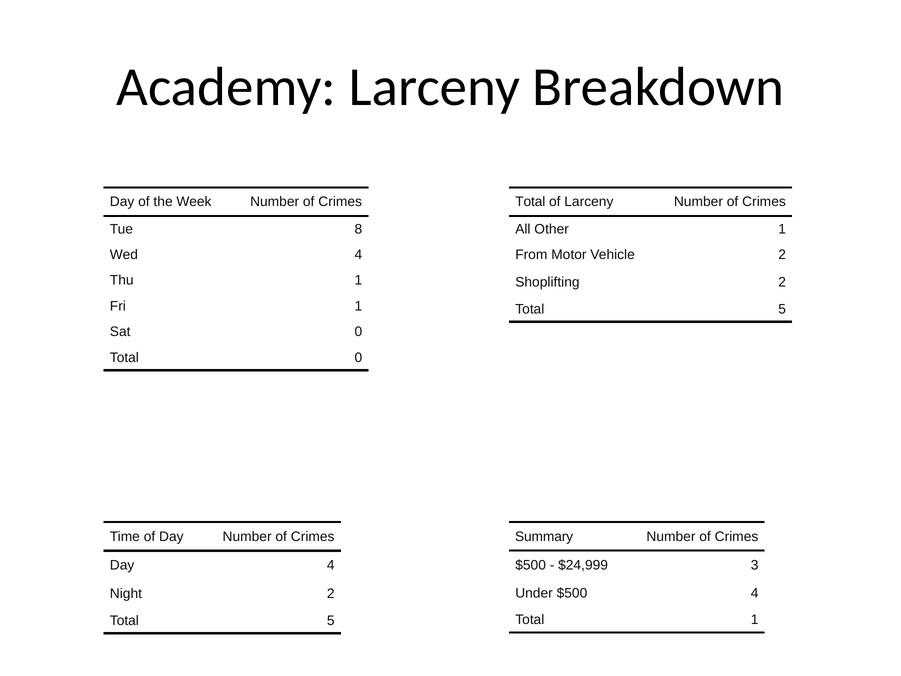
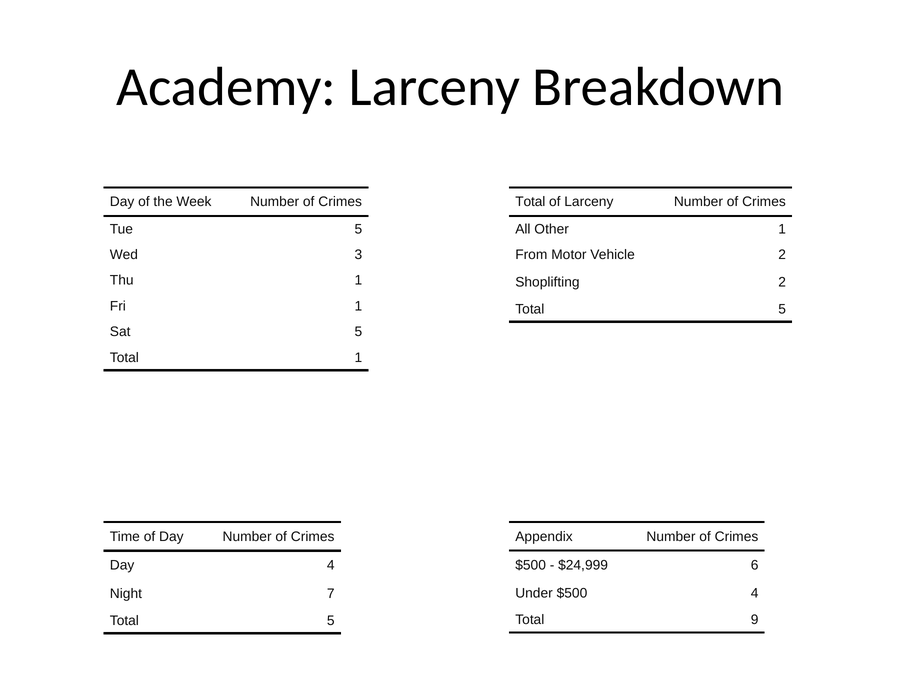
Tue 8: 8 -> 5 (358, 229)
Wed 4: 4 -> 3 (358, 255)
Sat 0: 0 -> 5 (358, 332)
Total 0: 0 -> 1 (358, 357)
Summary: Summary -> Appendix (544, 536)
3: 3 -> 6 (755, 565)
Night 2: 2 -> 7 (331, 593)
Total 1: 1 -> 9 (755, 620)
